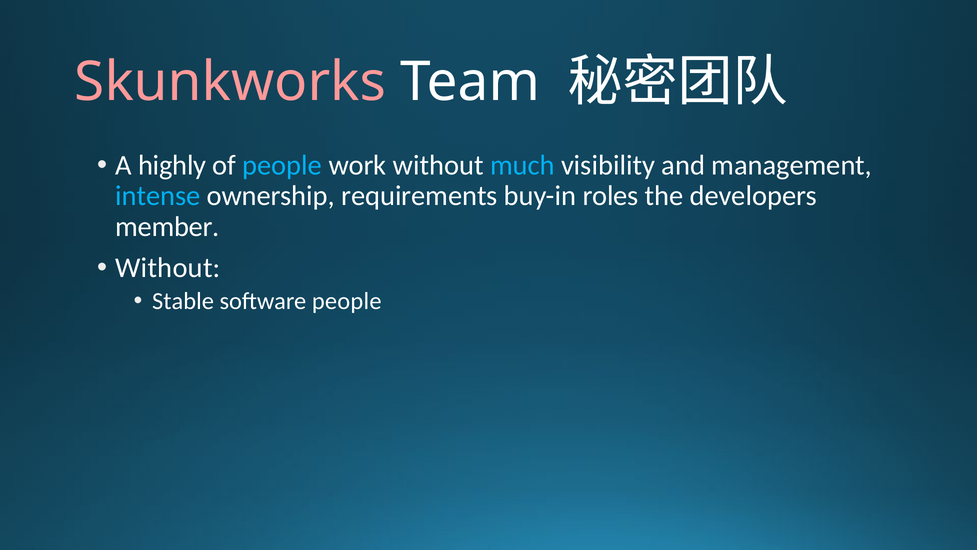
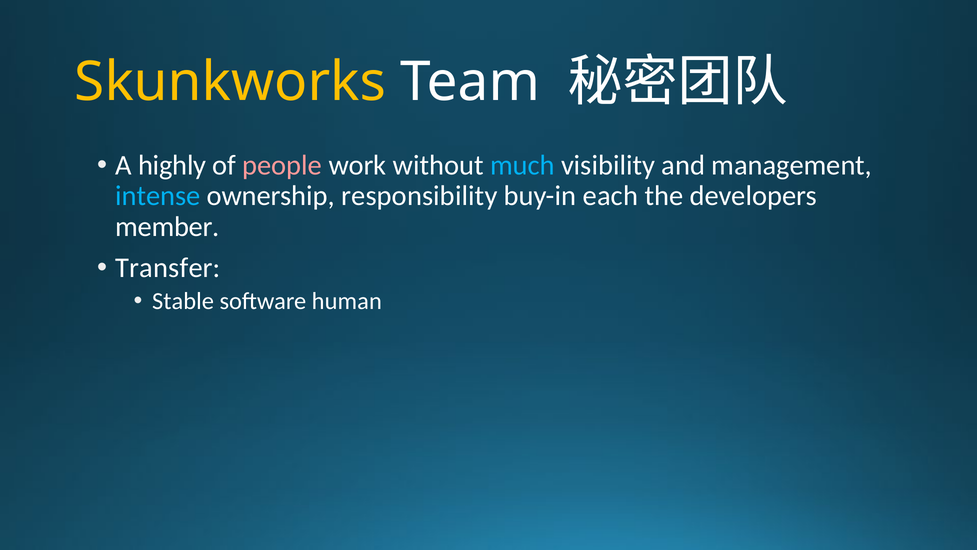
Skunkworks colour: pink -> yellow (230, 82)
people colour: light blue -> pink (282, 165)
requirements: requirements -> responsibility (419, 196)
roles: roles -> each (610, 196)
Without: Without -> Transfer (168, 267)
software people: people -> human (347, 301)
